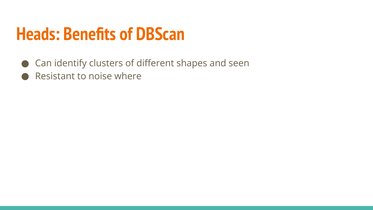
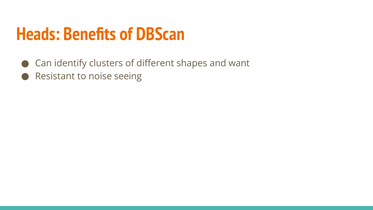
seen: seen -> want (239, 63)
where: where -> seeing (128, 76)
